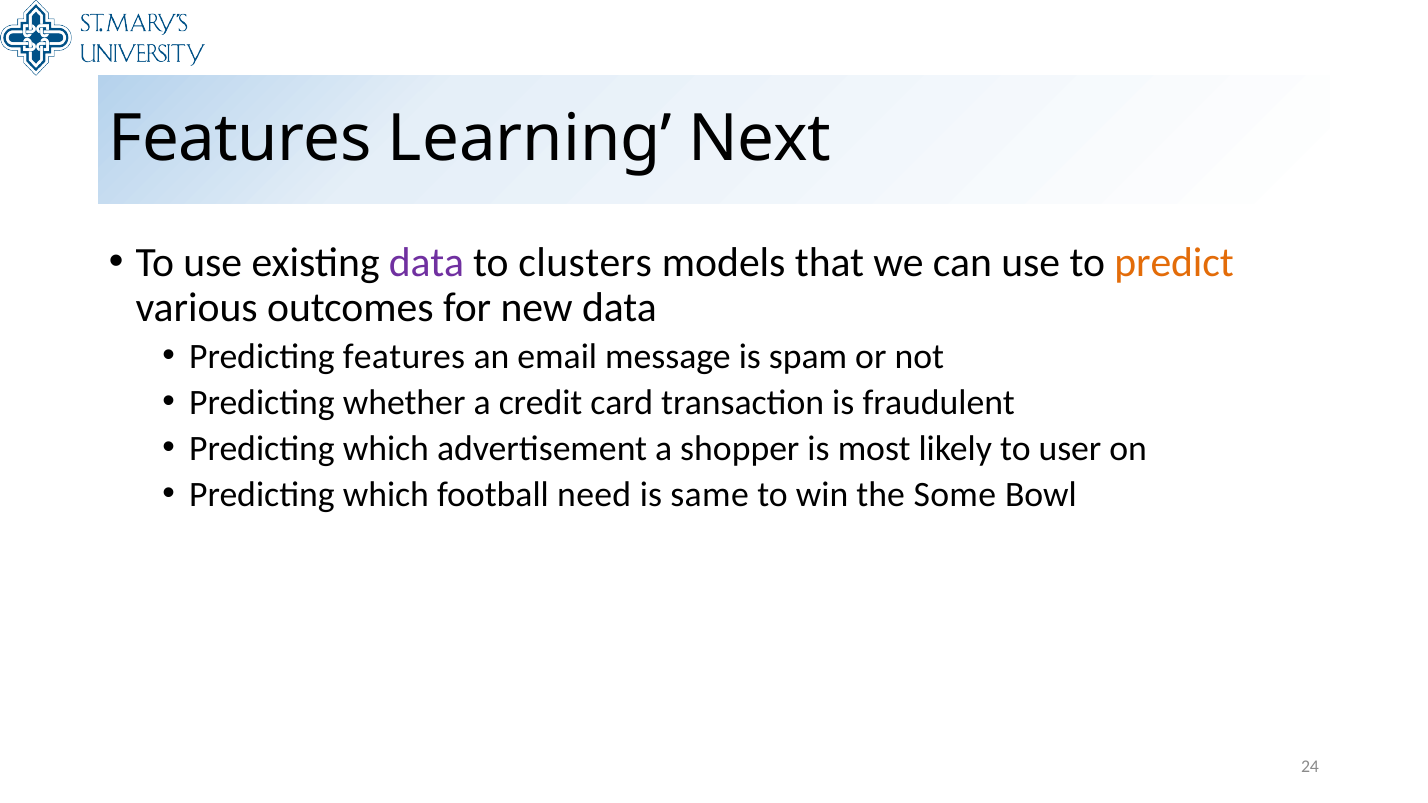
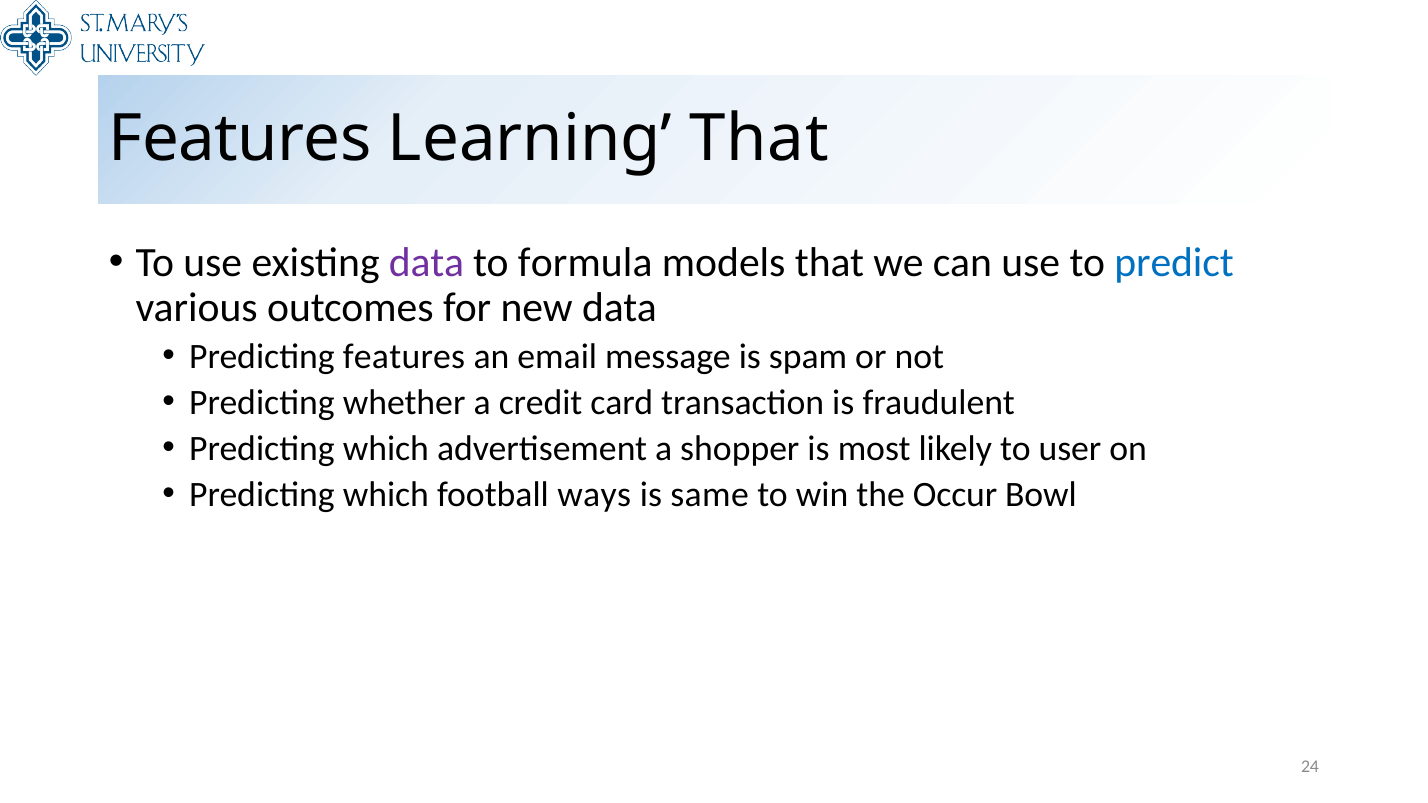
Learning Next: Next -> That (759, 139)
clusters: clusters -> formula (585, 262)
predict colour: orange -> blue (1174, 262)
need: need -> ways (594, 495)
Some: Some -> Occur (955, 495)
